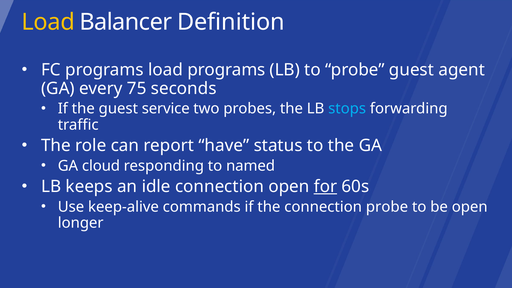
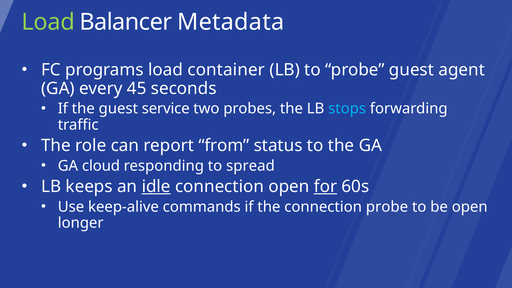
Load colour: yellow -> light green (48, 22)
Definition: Definition -> Metadata (231, 22)
load programs: programs -> container (226, 70)
75: 75 -> 45 (137, 88)
have: have -> from (224, 146)
named: named -> spread (250, 166)
idle underline: none -> present (156, 187)
